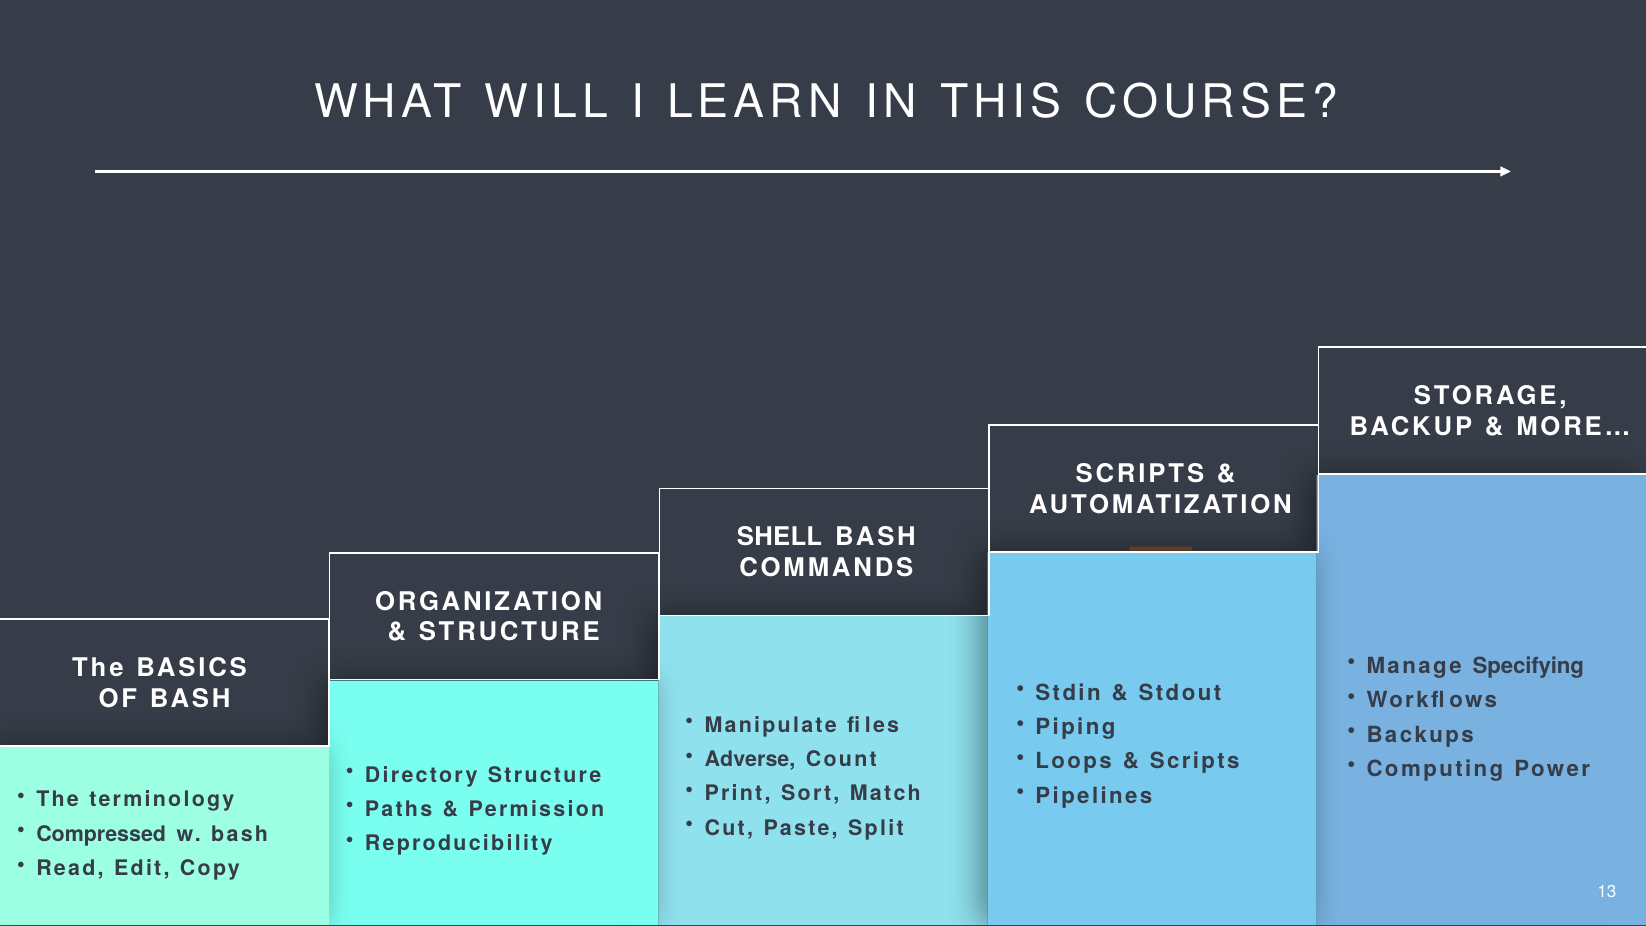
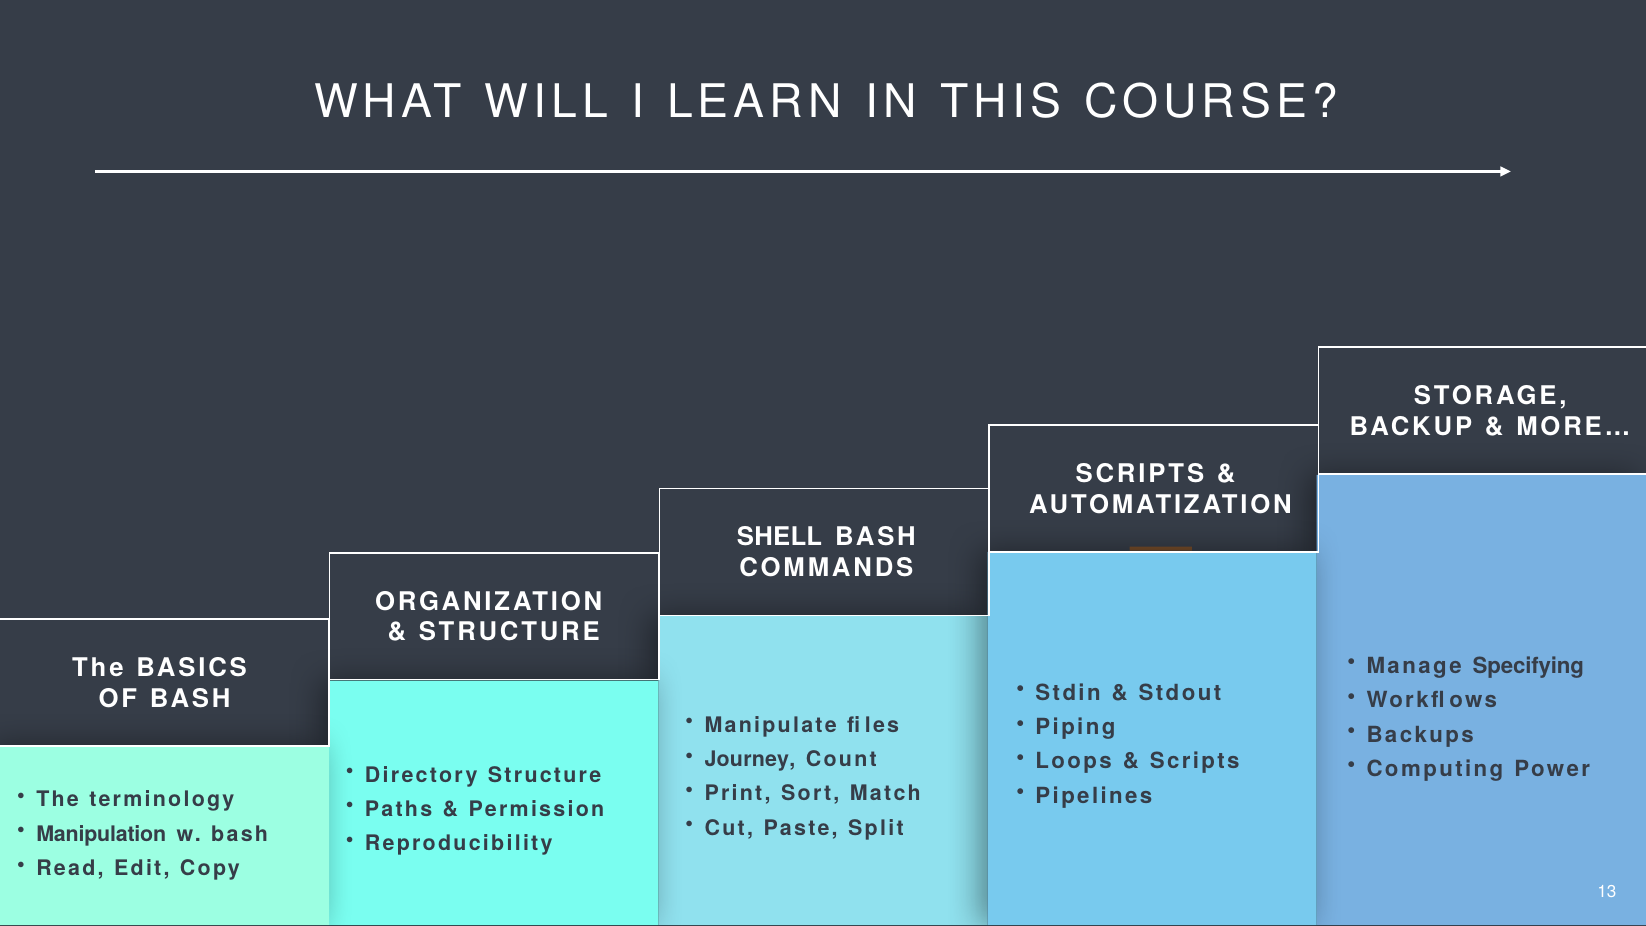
Adverse: Adverse -> Journey (750, 760)
Compressed: Compressed -> Manipulation (101, 835)
